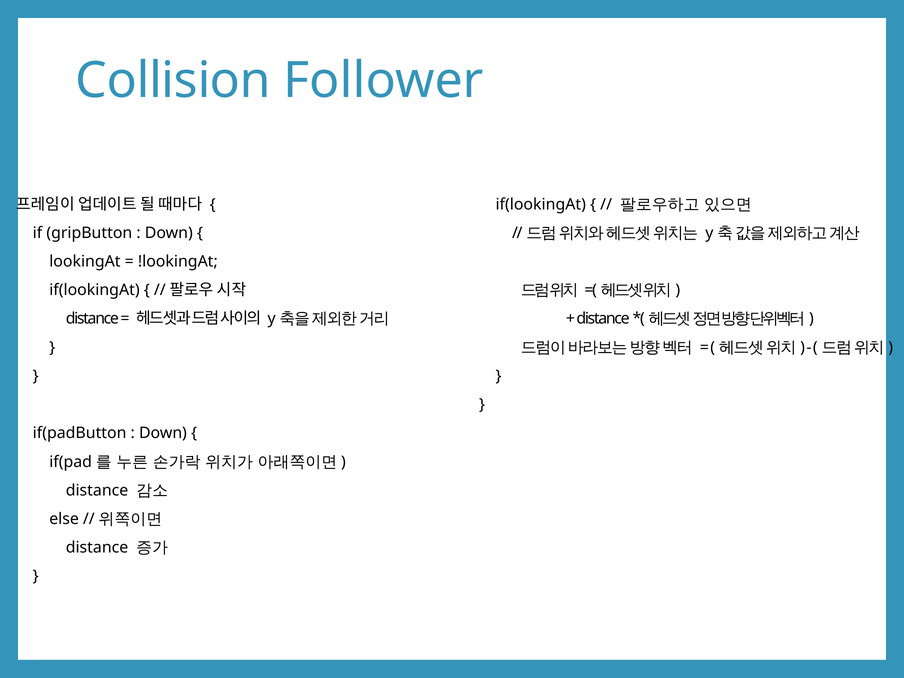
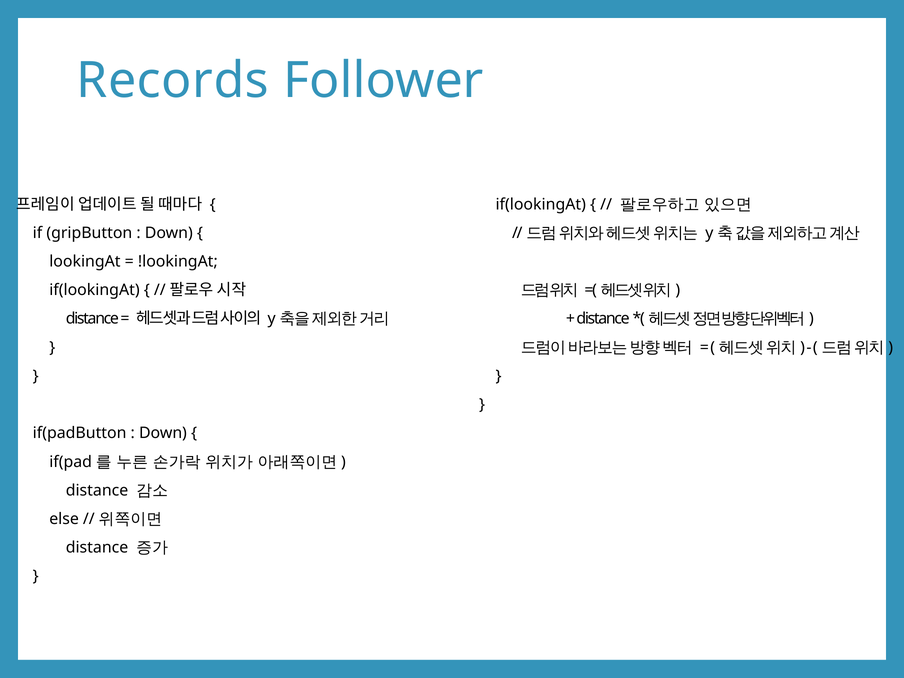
Collision: Collision -> Records (173, 81)
